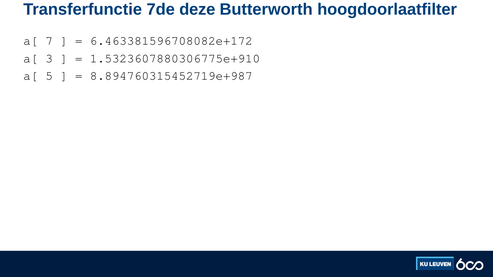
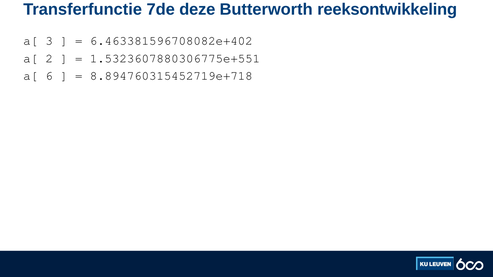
hoogdoorlaatfilter: hoogdoorlaatfilter -> reeksontwikkeling (387, 9)
7: 7 -> 3 (49, 41)
6.463381596708082e+172: 6.463381596708082e+172 -> 6.463381596708082e+402 (171, 41)
3: 3 -> 2 (49, 58)
1.5323607880306775e+910: 1.5323607880306775e+910 -> 1.5323607880306775e+551 (175, 58)
5: 5 -> 6 (49, 76)
8.894760315452719e+987: 8.894760315452719e+987 -> 8.894760315452719e+718 (171, 76)
